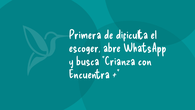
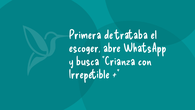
dificulta: dificulta -> trataba (132, 35)
Encuentra: Encuentra -> Irrepetible (89, 74)
